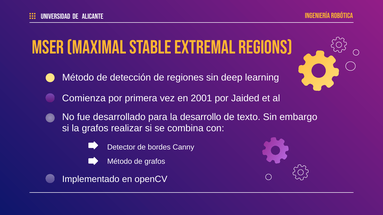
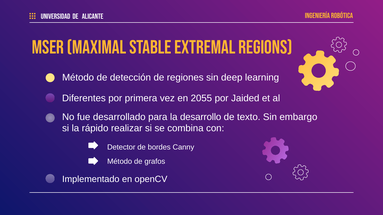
Comienza: Comienza -> Diferentes (84, 99)
2001: 2001 -> 2055 (201, 99)
la grafos: grafos -> rápido (95, 129)
